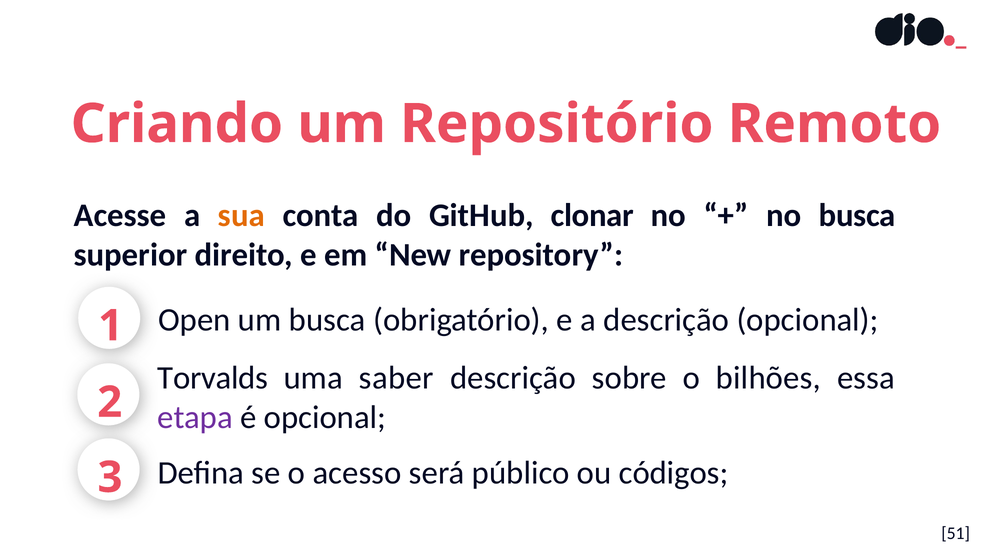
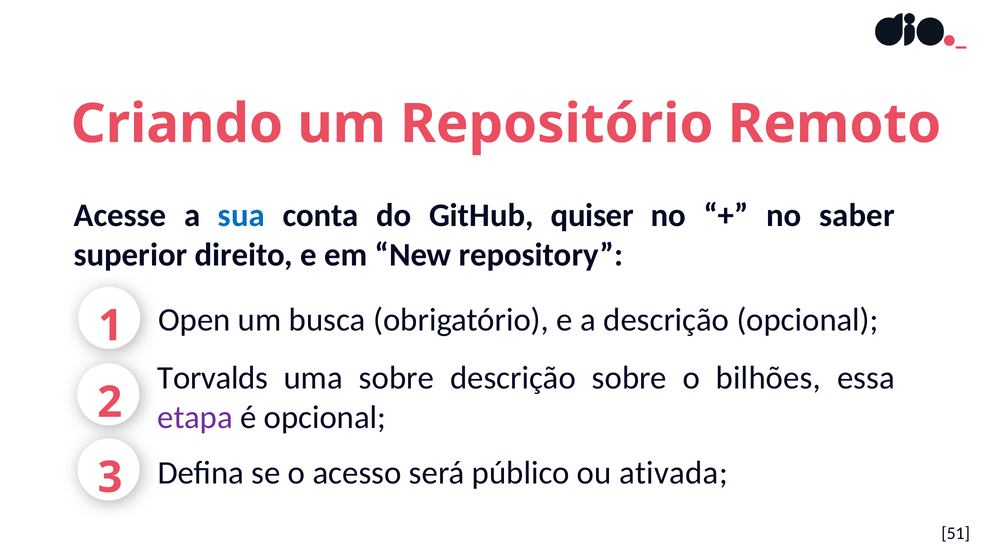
sua colour: orange -> blue (241, 215)
clonar: clonar -> quiser (592, 215)
no busca: busca -> saber (857, 215)
uma saber: saber -> sobre (396, 378)
códigos: códigos -> ativada (673, 472)
